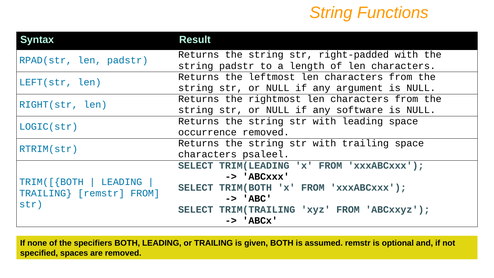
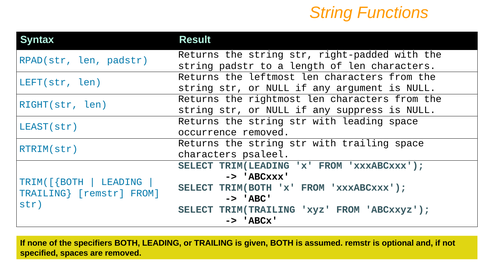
software: software -> suppress (360, 110)
LOGIC(str: LOGIC(str -> LEAST(str (49, 127)
